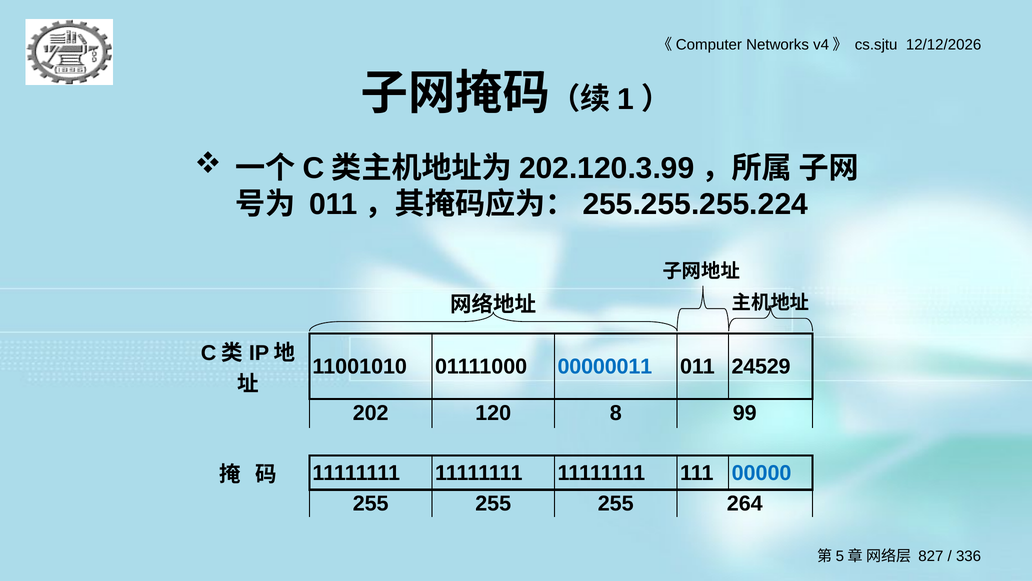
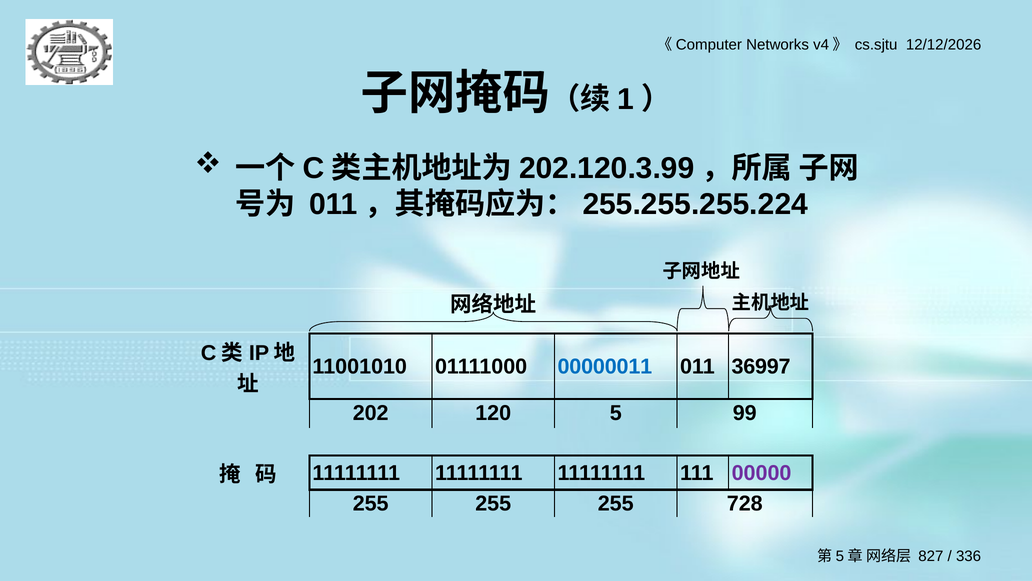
24529: 24529 -> 36997 (761, 366)
8: 8 -> 5 (616, 413)
00000 colour: blue -> purple (762, 473)
264: 264 -> 728 (745, 503)
